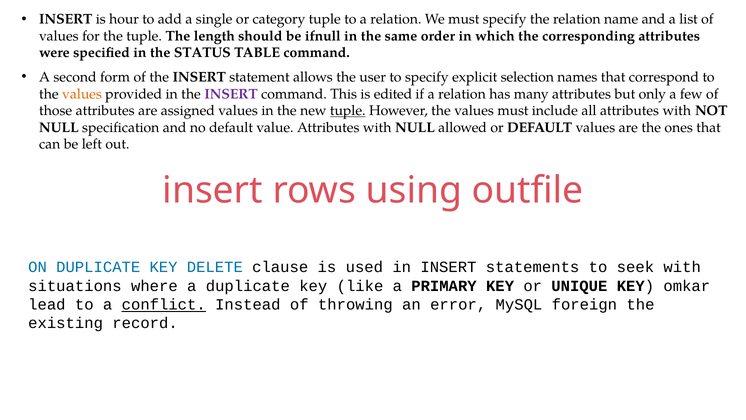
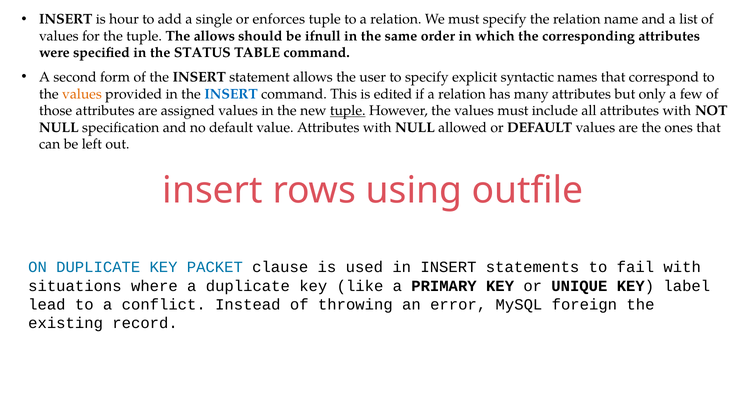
category: category -> enforces (279, 19)
The length: length -> allows (214, 36)
selection: selection -> syntactic (527, 77)
INSERT colour: purple -> blue (231, 94)
DELETE: DELETE -> PACKET (215, 267)
seek: seek -> fail (635, 267)
omkar: omkar -> label (687, 286)
conflict underline: present -> none (164, 304)
